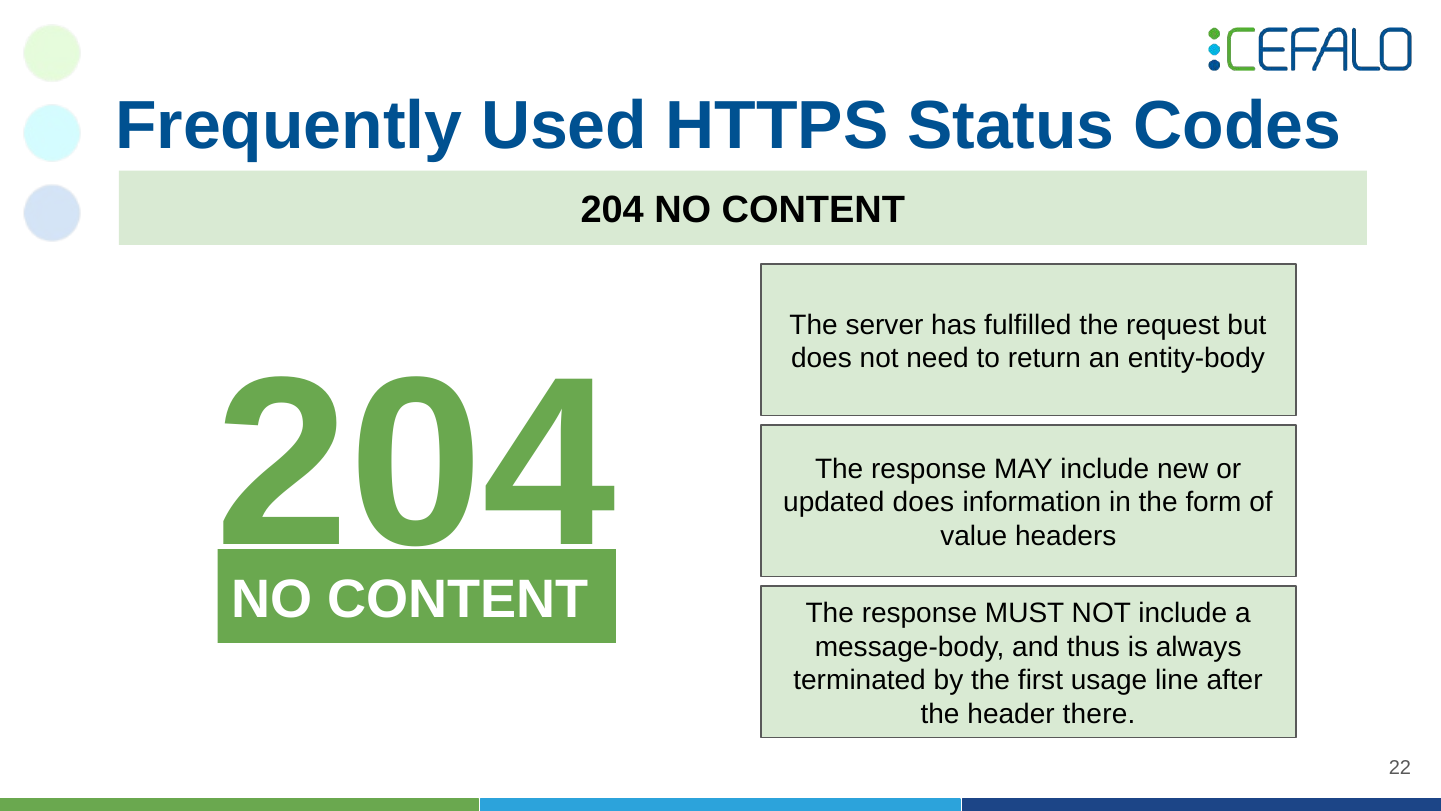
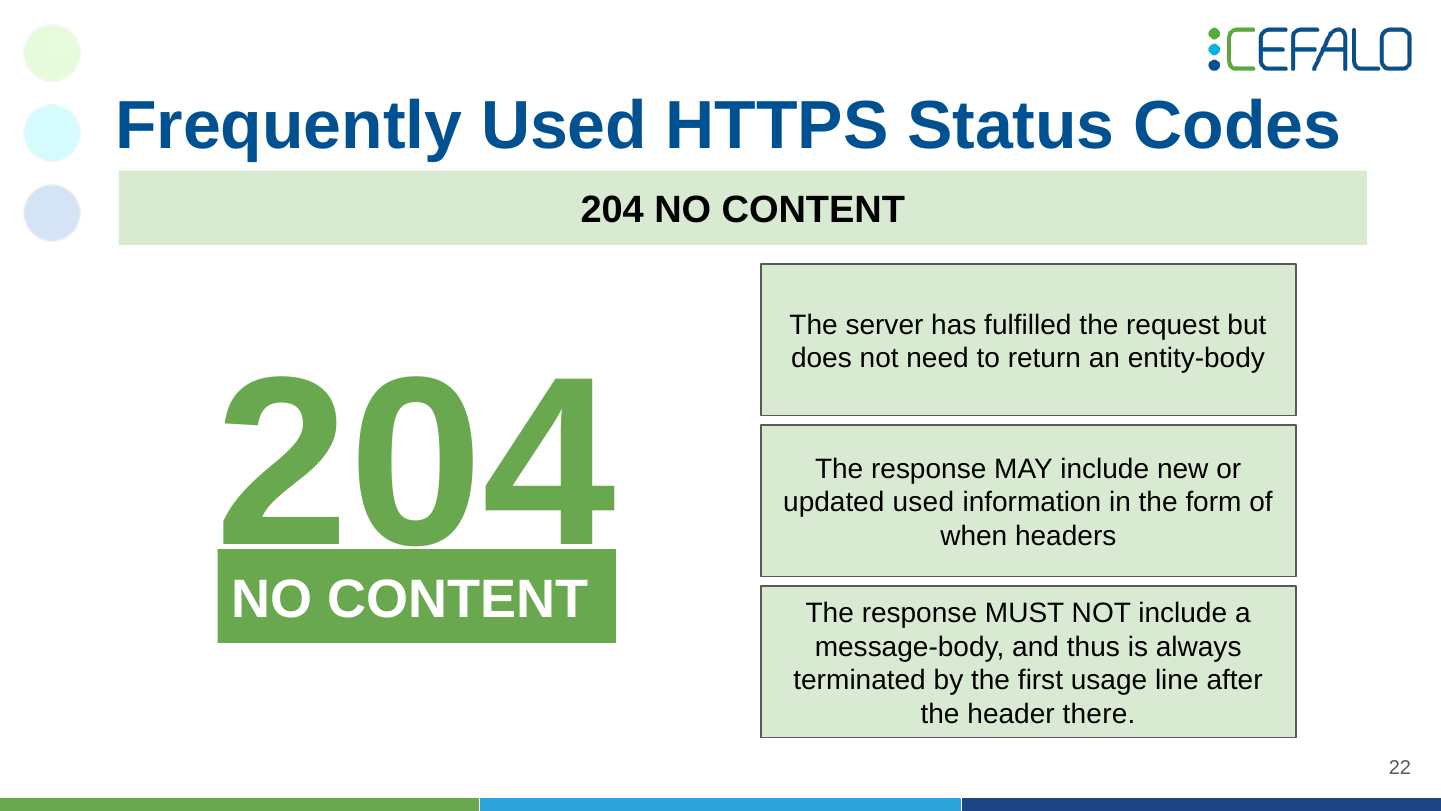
updated does: does -> used (923, 502)
value: value -> when (974, 536)
